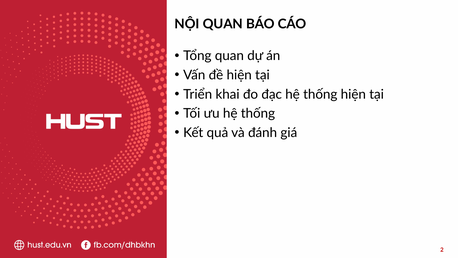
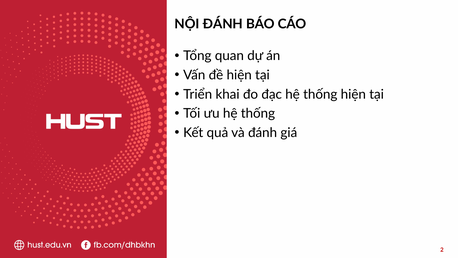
NỘI QUAN: QUAN -> ĐÁNH (223, 24)
